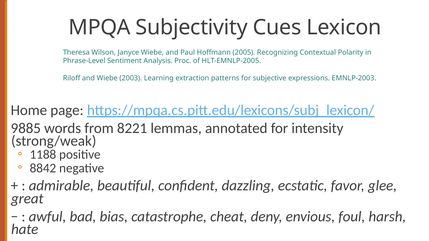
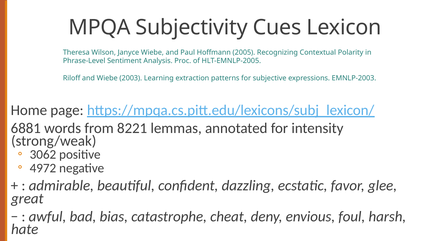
9885: 9885 -> 6881 (26, 128)
1188: 1188 -> 3062 (43, 155)
8842: 8842 -> 4972 (43, 168)
